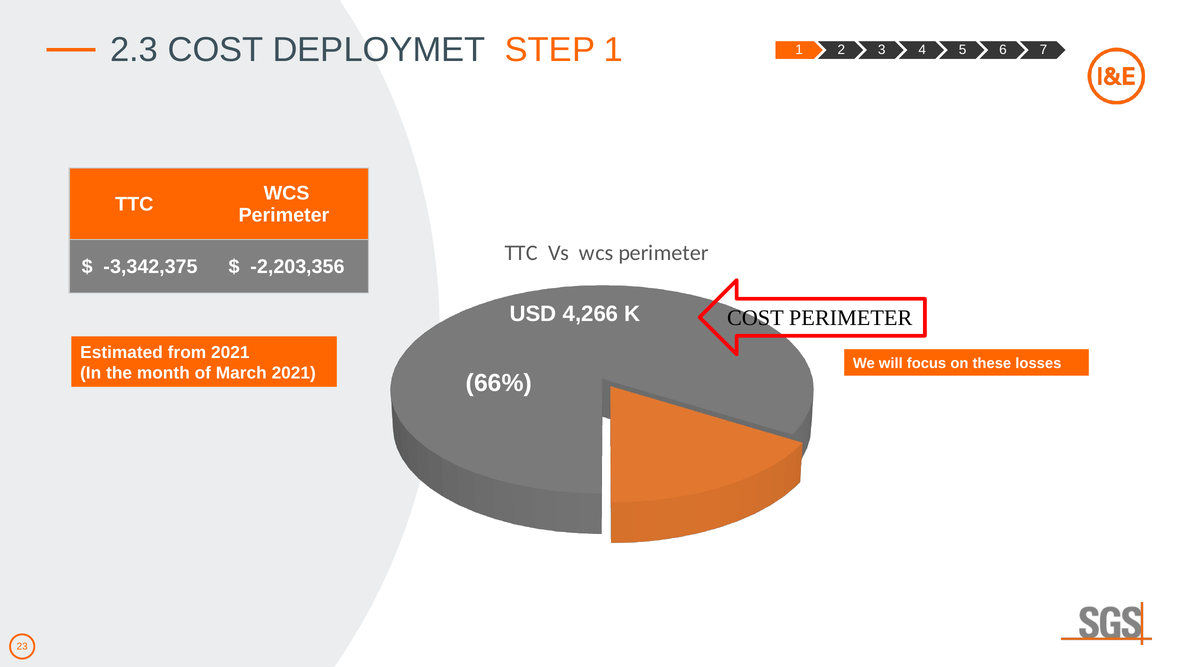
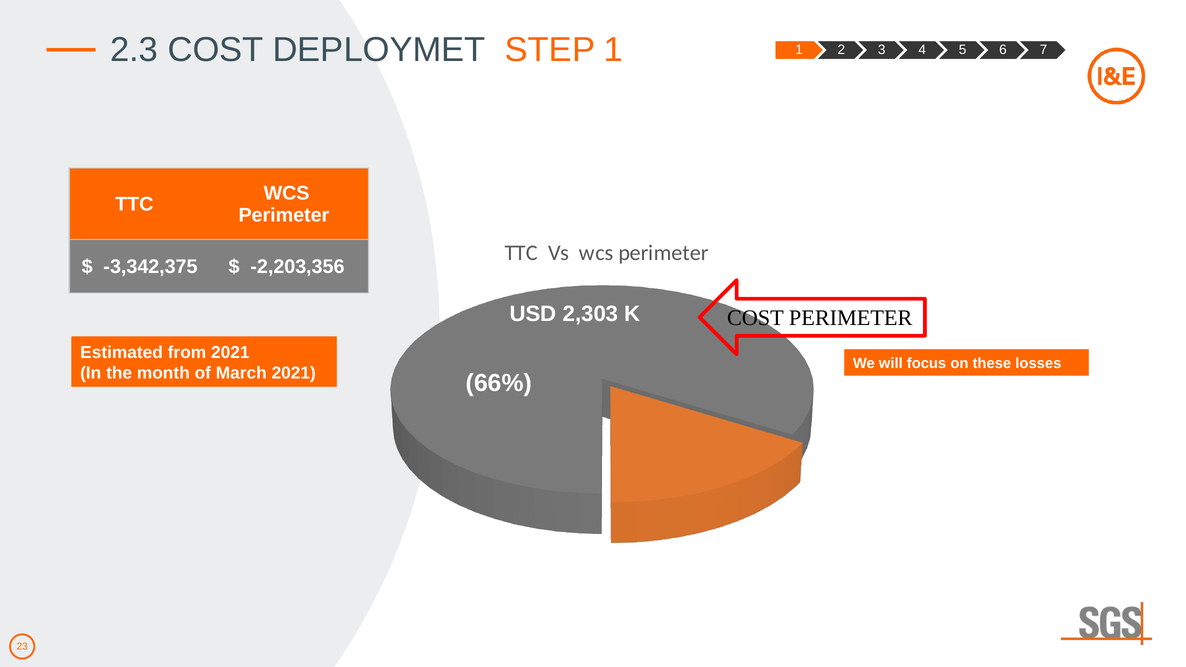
4,266: 4,266 -> 2,303 (590, 314)
